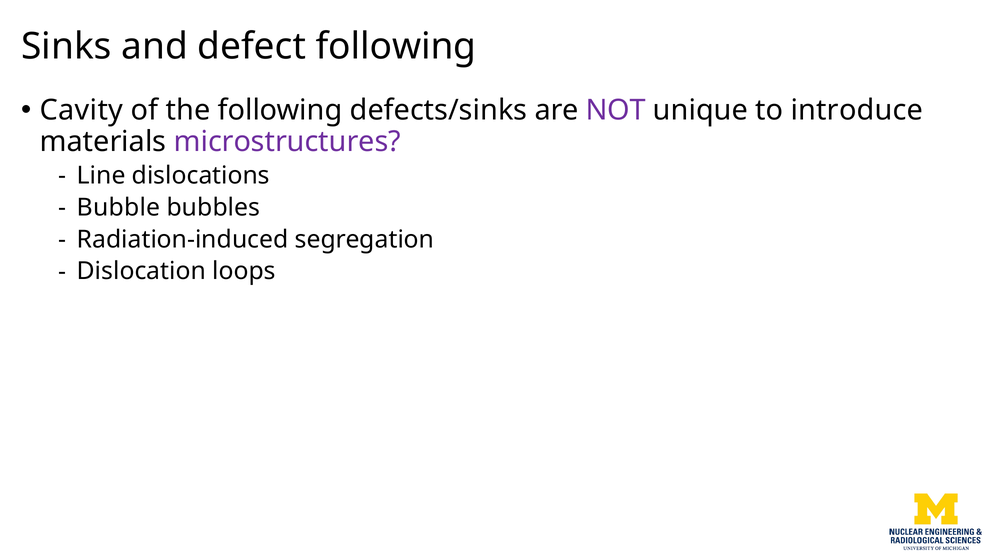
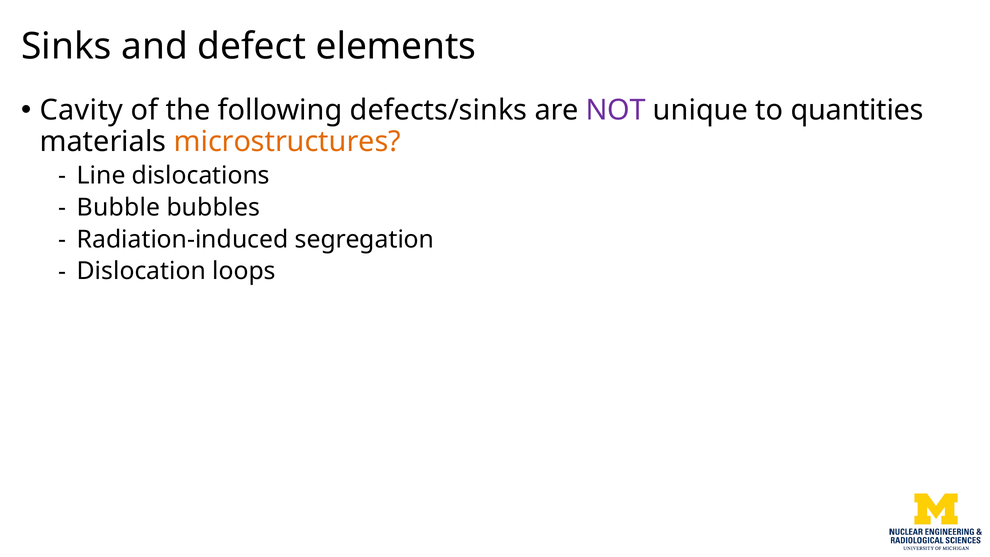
defect following: following -> elements (396, 47)
introduce: introduce -> quantities (857, 110)
microstructures colour: purple -> orange (287, 141)
